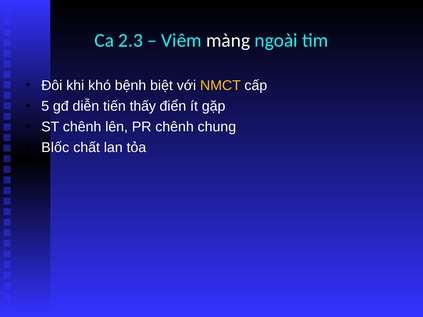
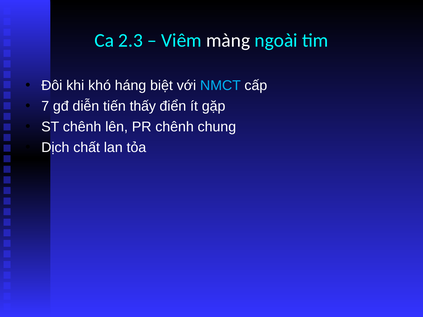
bệnh: bệnh -> háng (131, 86)
NMCT colour: yellow -> light blue (220, 86)
5: 5 -> 7 (45, 106)
Blốc: Blốc -> Dịch (55, 148)
